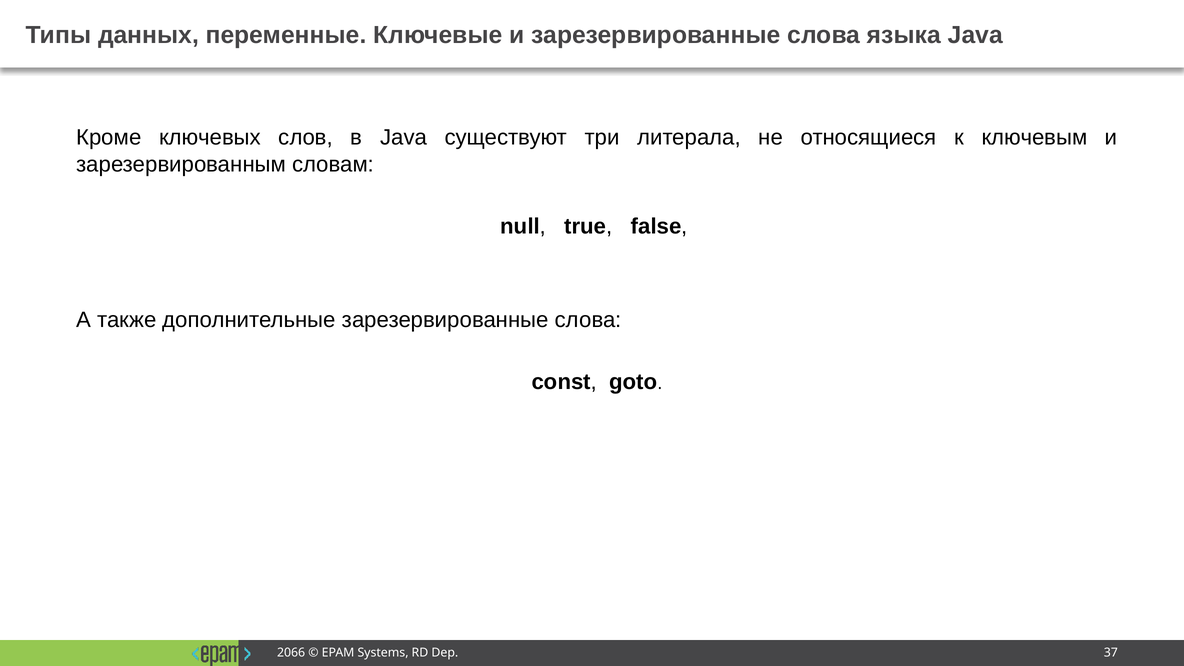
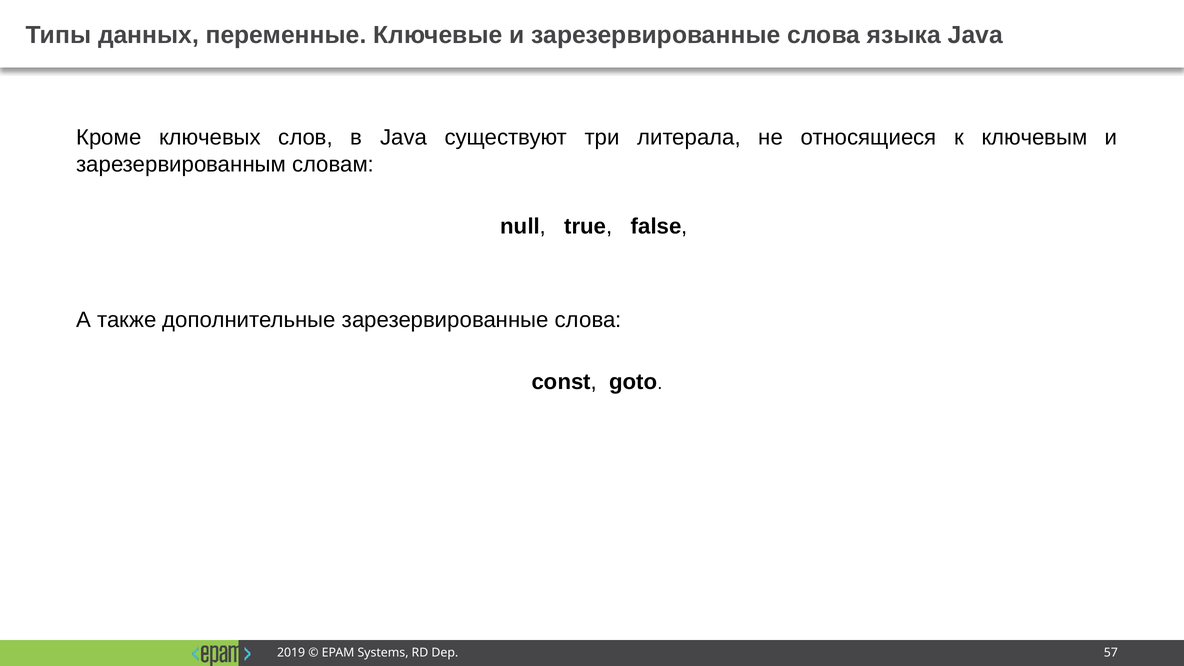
2066: 2066 -> 2019 (291, 653)
37: 37 -> 57 (1111, 653)
